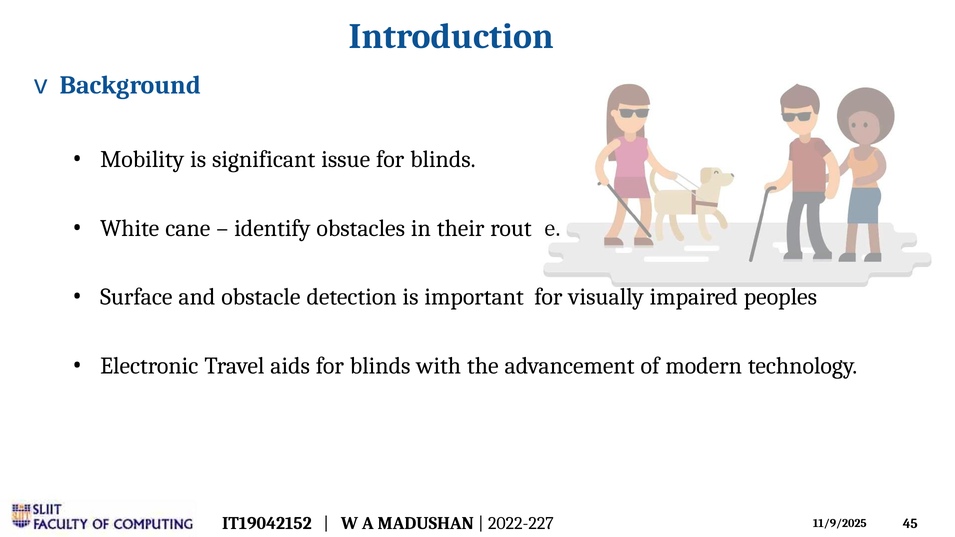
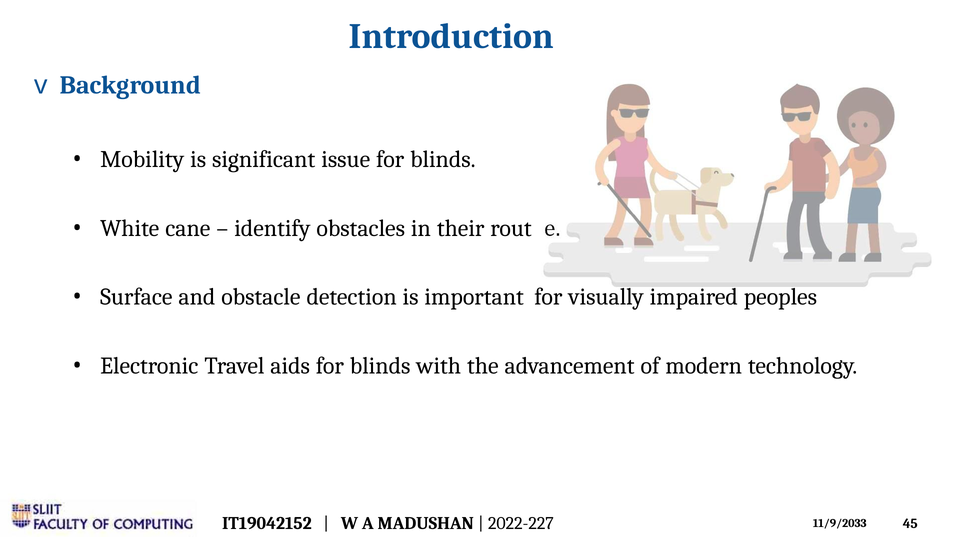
11/9/2025: 11/9/2025 -> 11/9/2033 (840, 524)
